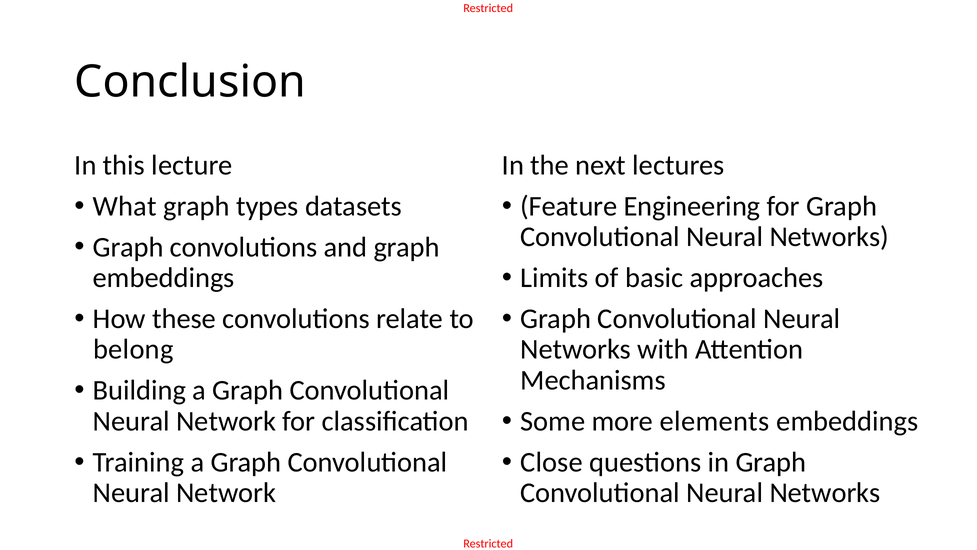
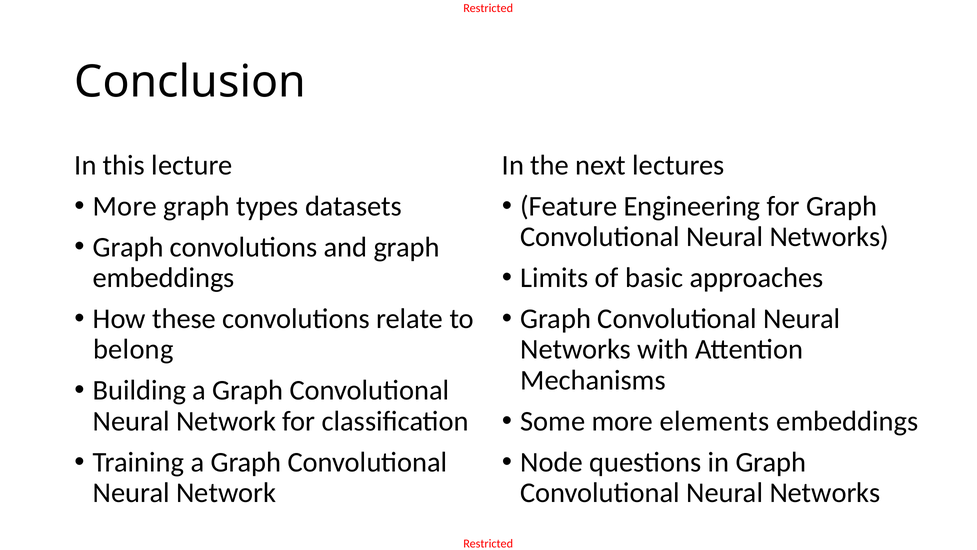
What: What -> More (125, 206)
Close: Close -> Node (552, 462)
